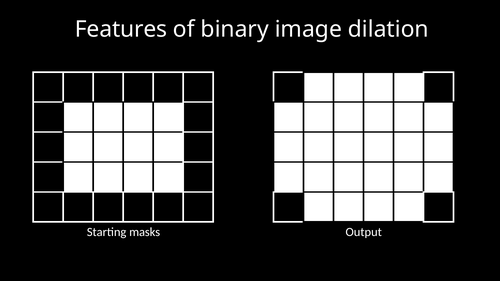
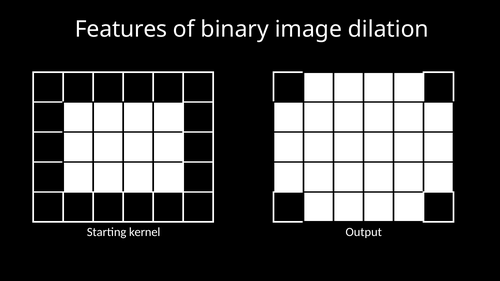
masks: masks -> kernel (145, 232)
